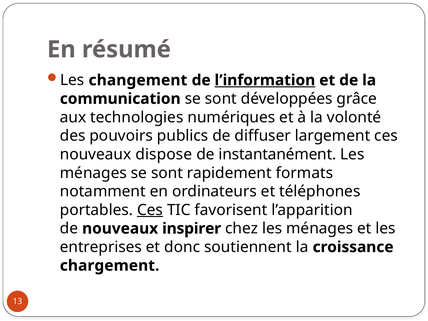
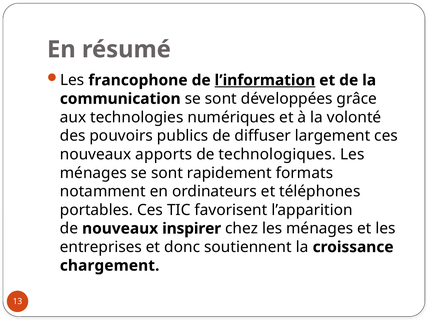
changement: changement -> francophone (138, 80)
dispose: dispose -> apports (164, 154)
instantanément: instantanément -> technologiques (277, 154)
Ces underline: present -> none (150, 210)
